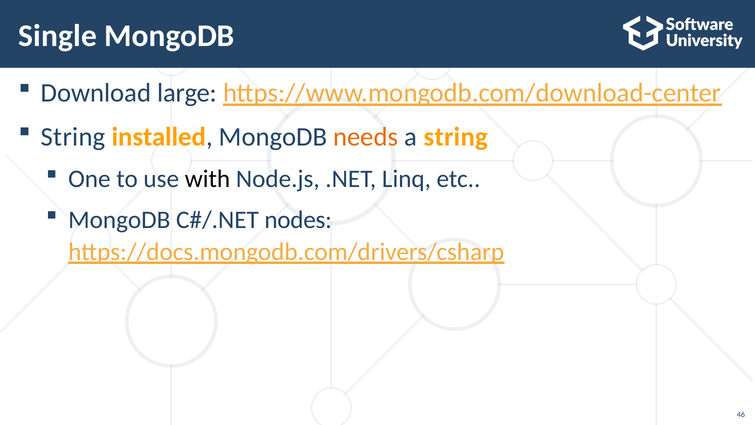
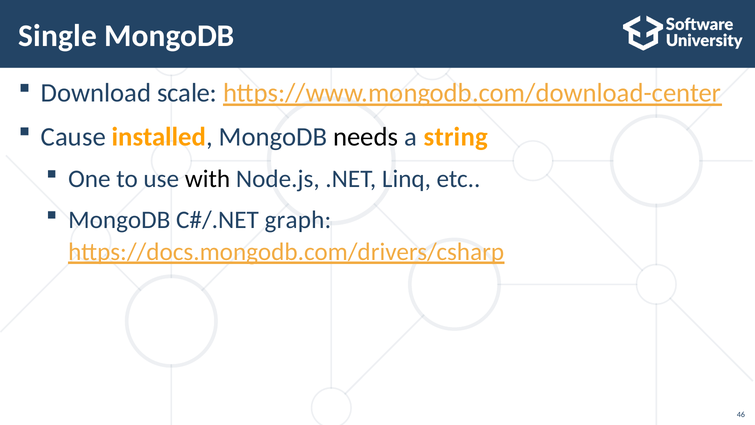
large: large -> scale (187, 93)
String: String -> Cause (73, 137)
needs colour: orange -> black (366, 137)
nodes: nodes -> graph (298, 220)
